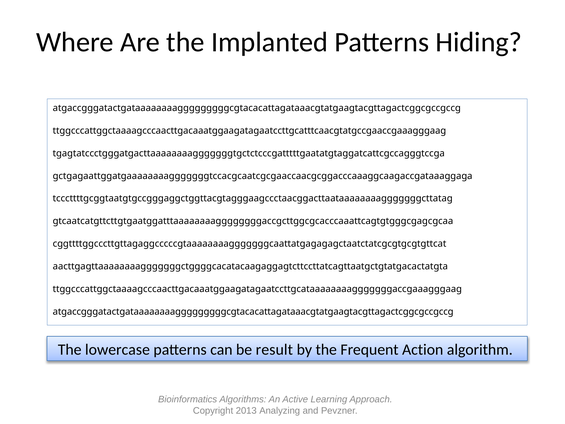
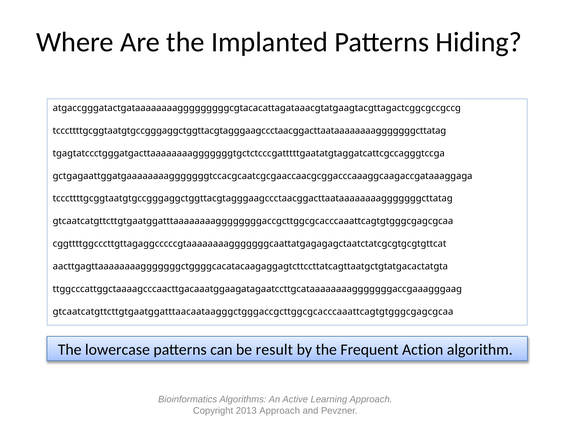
ttggcccattggctaaaagcccaacttgacaaatggaagatagaatccttgcatttcaacgtatgccgaaccgaaagggaag: ttggcccattggctaaaagcccaacttgacaaatggaagatagaatccttgcatttcaacgtatgccgaaccgaaagggaag -> tcccttttgcggtaatgtgccgggaggctggttacgtagggaagccctaacggacttaataaaaaaaagggggggcttatag (249, 131)
atgaccgggatactgataaaaaaaagggggggggcgtacacattagataaacgtatgaagtacgttagactcggcgccgccg: atgaccgggatactgataaaaaaaagggggggggcgtacacattagataaacgtatgaagtacgttagactcggcgccgccg -> gtcaatcatgttcttgtgaatggatttaacaataagggctgggaccgcttggcgcacccaaattcagtgtgggcgagcgcaa (253, 311)
2013 Analyzing: Analyzing -> Approach (280, 410)
